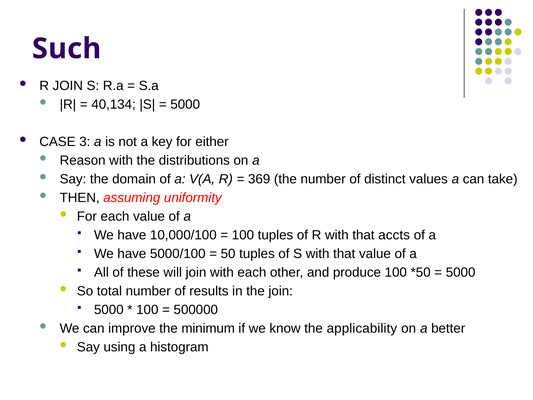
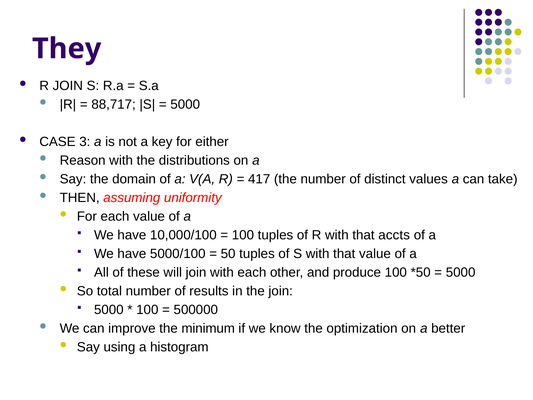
Such: Such -> They (67, 49)
40,134: 40,134 -> 88,717 (114, 104)
369: 369 -> 417 (259, 179)
applicability: applicability -> optimization (362, 328)
